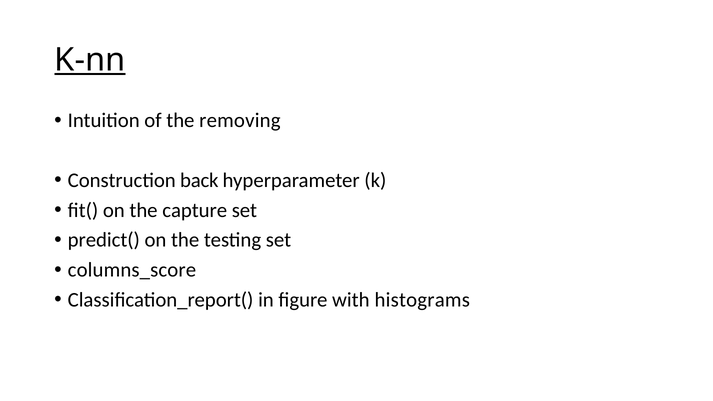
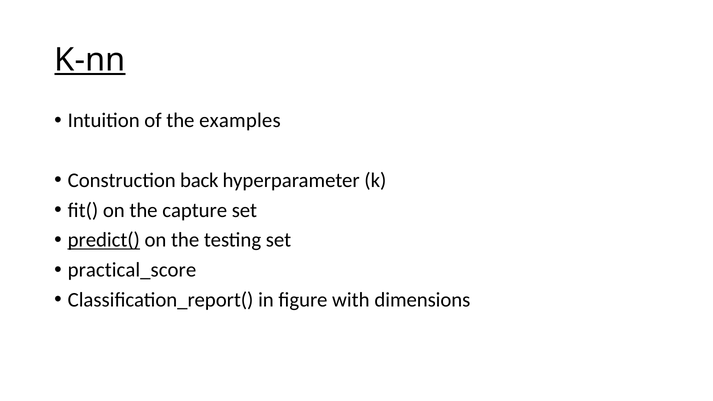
removing: removing -> examples (240, 121)
predict( underline: none -> present (104, 240)
columns_score: columns_score -> practical_score (132, 270)
histograms: histograms -> dimensions (422, 300)
